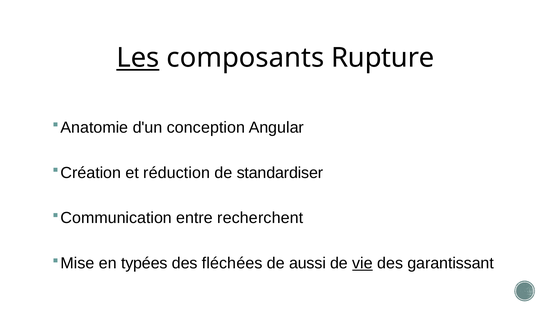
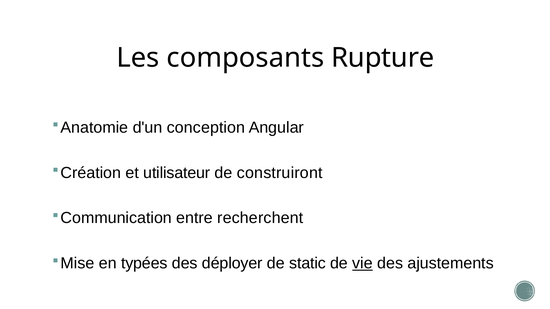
Les underline: present -> none (138, 58)
réduction: réduction -> utilisateur (177, 173)
standardiser: standardiser -> construiront (280, 173)
fléchées: fléchées -> déployer (232, 264)
aussi: aussi -> static (308, 264)
garantissant: garantissant -> ajustements (451, 264)
